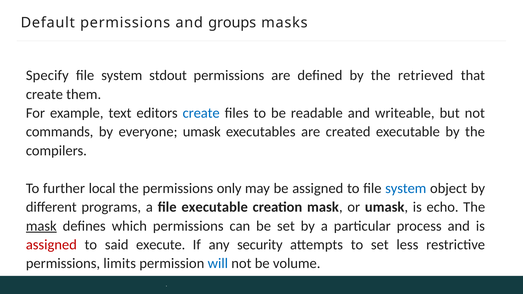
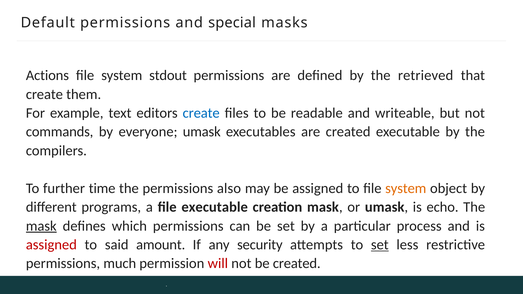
groups: groups -> special (232, 23)
Specify: Specify -> Actions (47, 75)
local: local -> time (102, 188)
only: only -> also (229, 188)
system colour: blue -> orange (406, 188)
execute: execute -> amount (161, 245)
set underline: none -> present (380, 245)
limits: limits -> much (120, 264)
will colour: blue -> red (218, 264)
be volume: volume -> created (297, 264)
